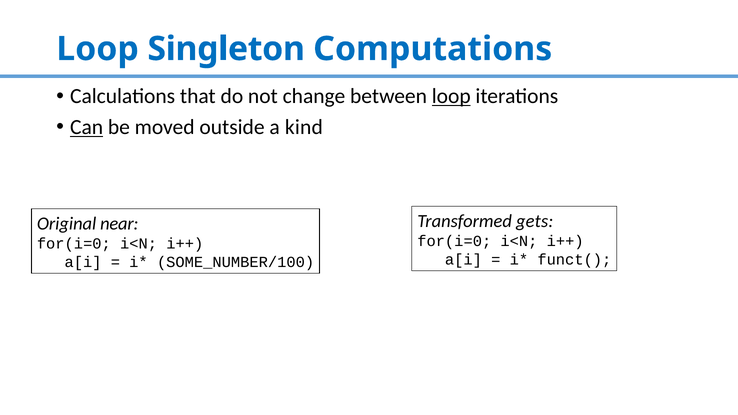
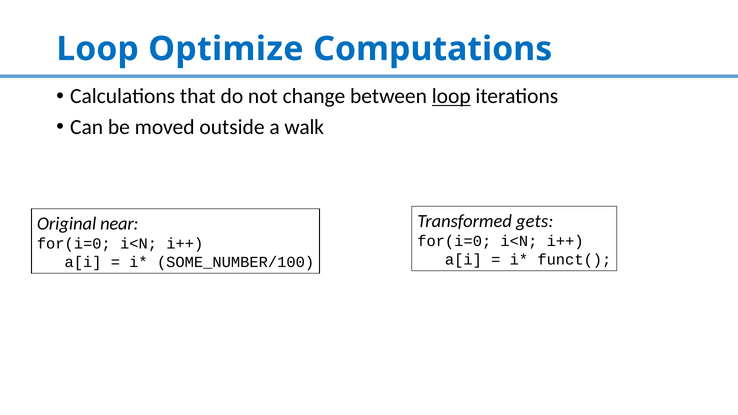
Singleton: Singleton -> Optimize (226, 49)
Can underline: present -> none (87, 127)
kind: kind -> walk (304, 127)
